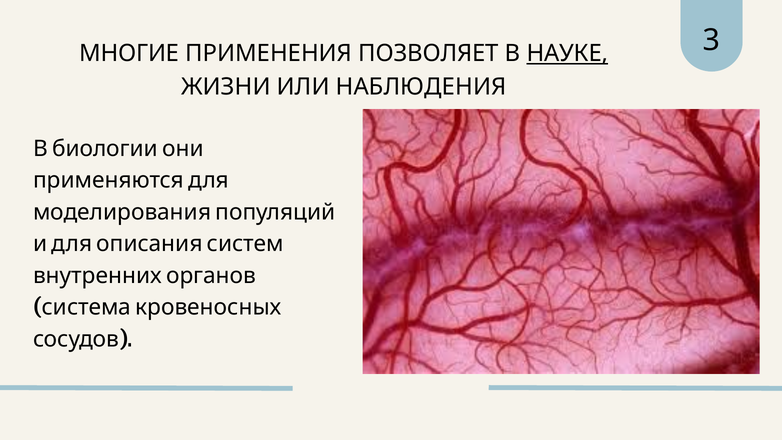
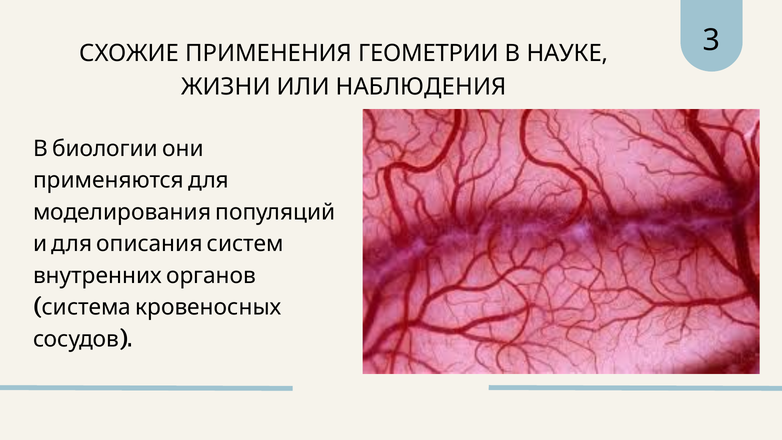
МНОГИЕ: МНОГИЕ -> СХОЖИЕ (129, 53)
ПОЗВОЛЯЕТ: ПОЗВОЛЯЕТ -> ГЕОМЕТРИИ (429, 53)
НАУКЕ underline: present -> none (567, 53)
